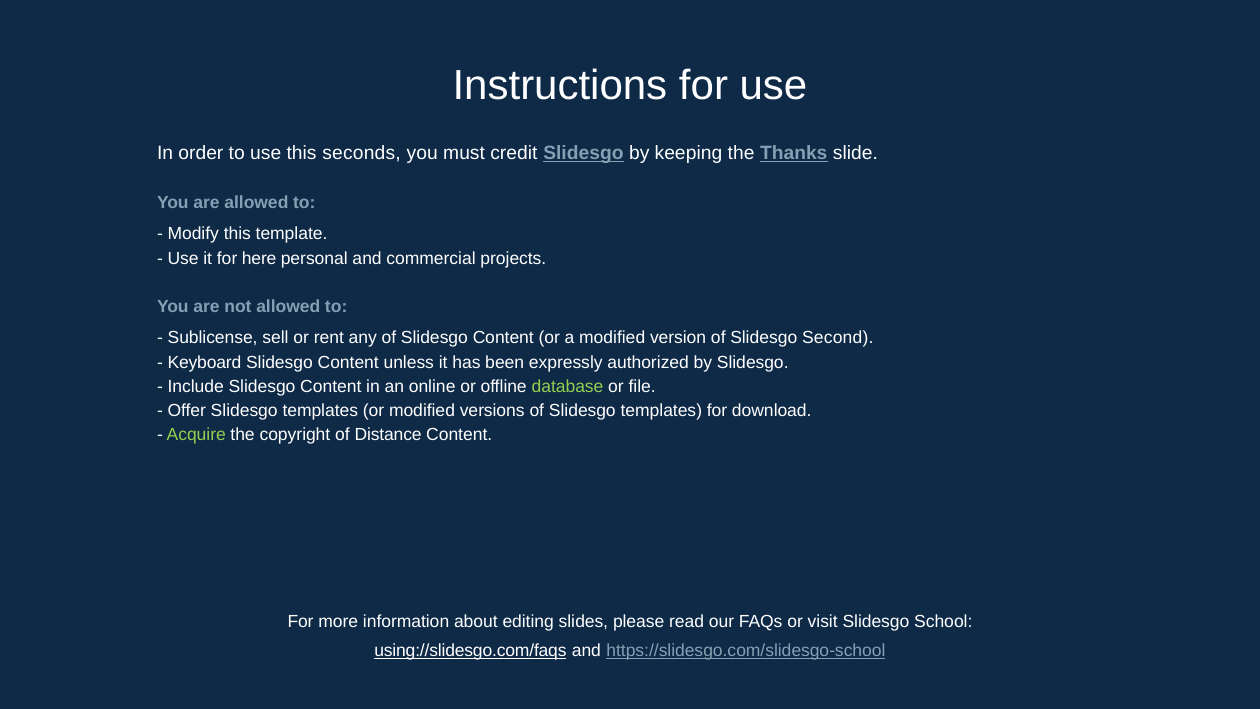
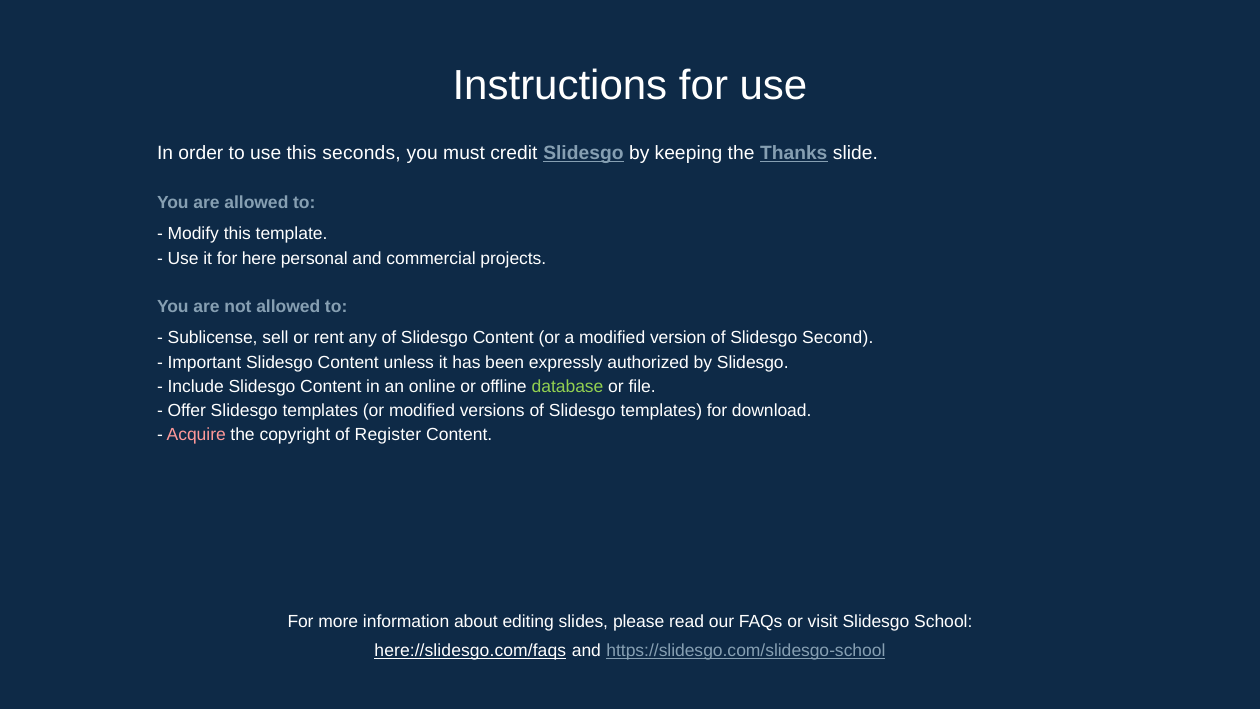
Keyboard: Keyboard -> Important (204, 362)
Acquire colour: light green -> pink (196, 435)
Distance: Distance -> Register (388, 435)
using://slidesgo.com/faqs: using://slidesgo.com/faqs -> here://slidesgo.com/faqs (470, 650)
